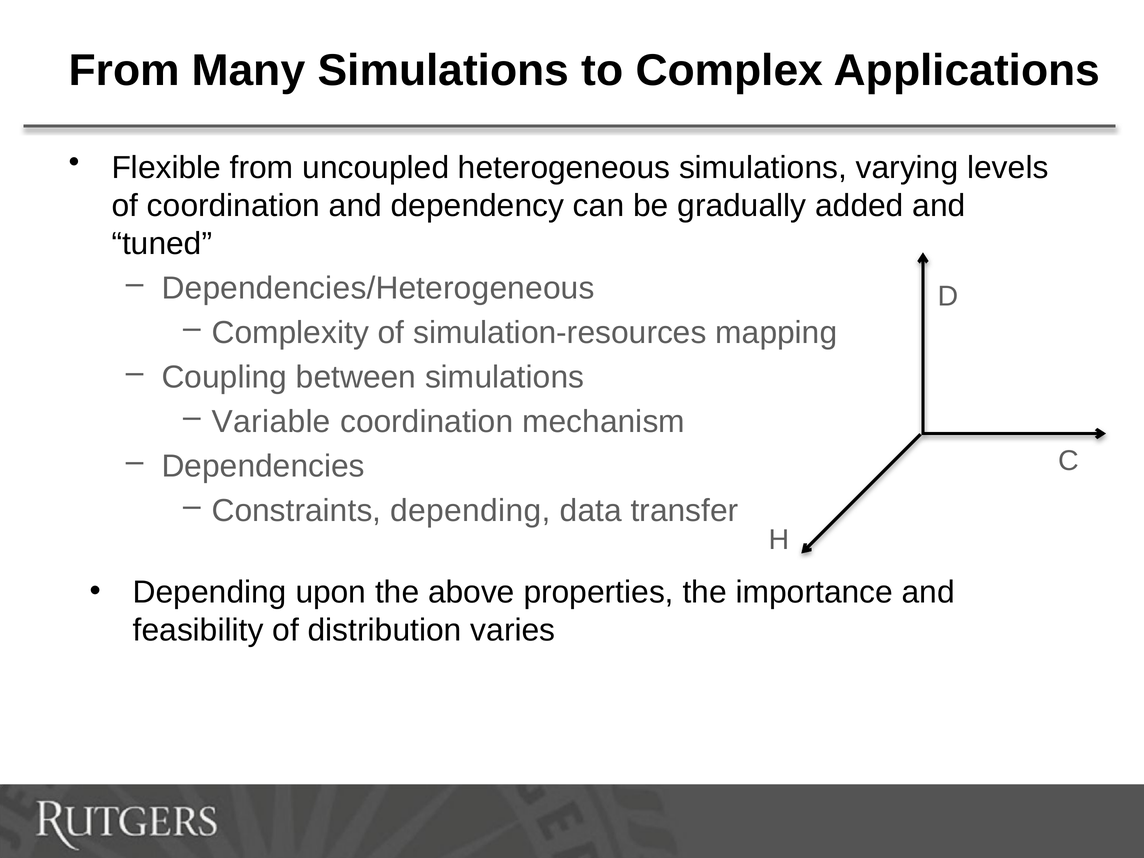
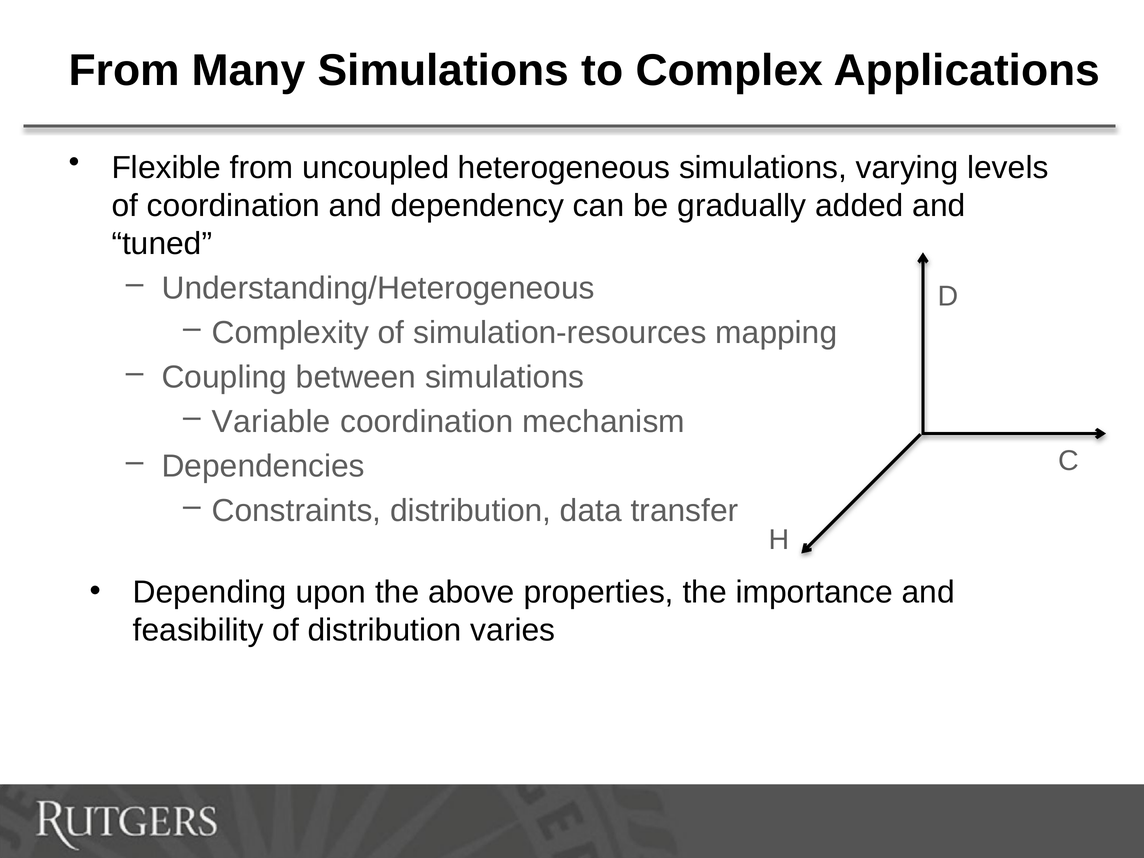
Dependencies/Heterogeneous: Dependencies/Heterogeneous -> Understanding/Heterogeneous (378, 288)
Constraints depending: depending -> distribution (471, 511)
